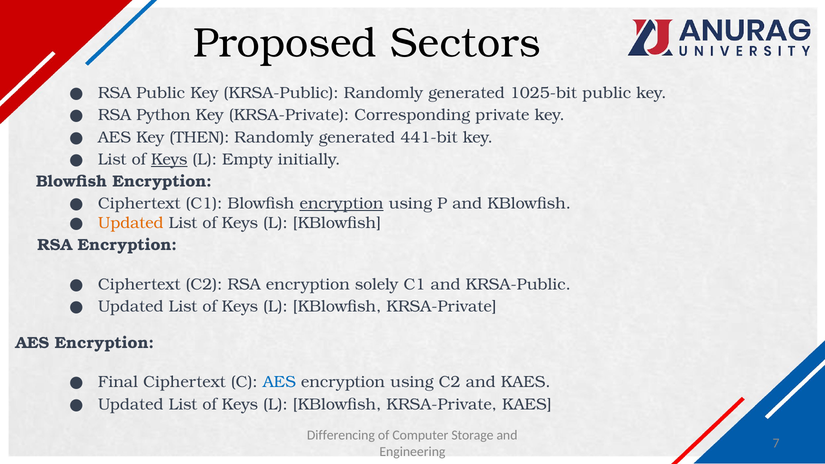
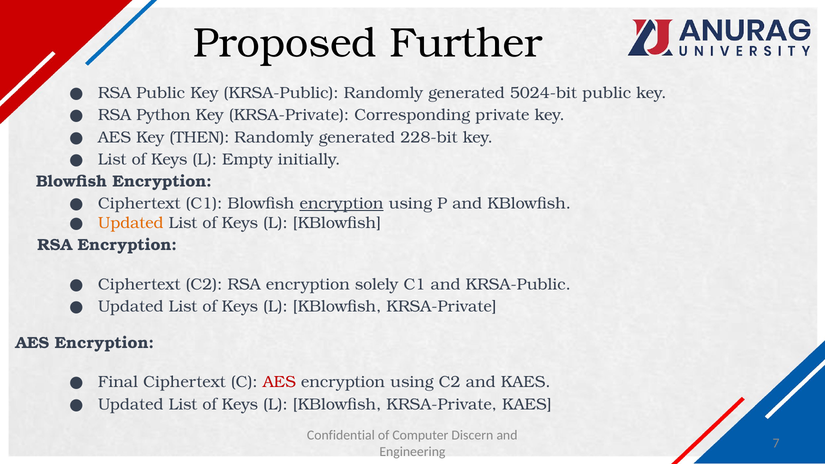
Sectors: Sectors -> Further (466, 43)
1025-bit: 1025-bit -> 5024-bit (543, 93)
441-bit: 441-bit -> 228-bit (429, 137)
Keys underline: present -> none (169, 159)
AES colour: blue -> red (279, 382)
Differencing: Differencing -> Confidential (341, 435)
Storage: Storage -> Discern (472, 435)
